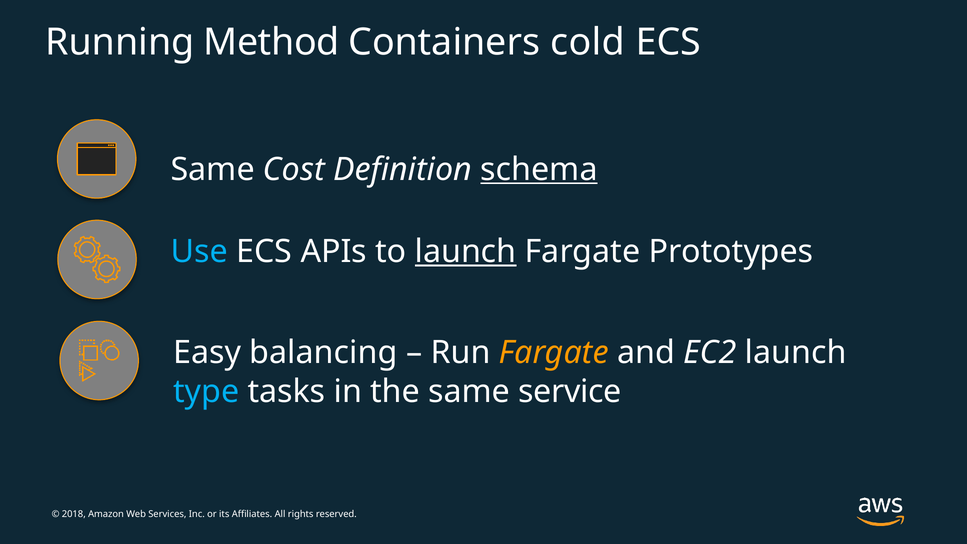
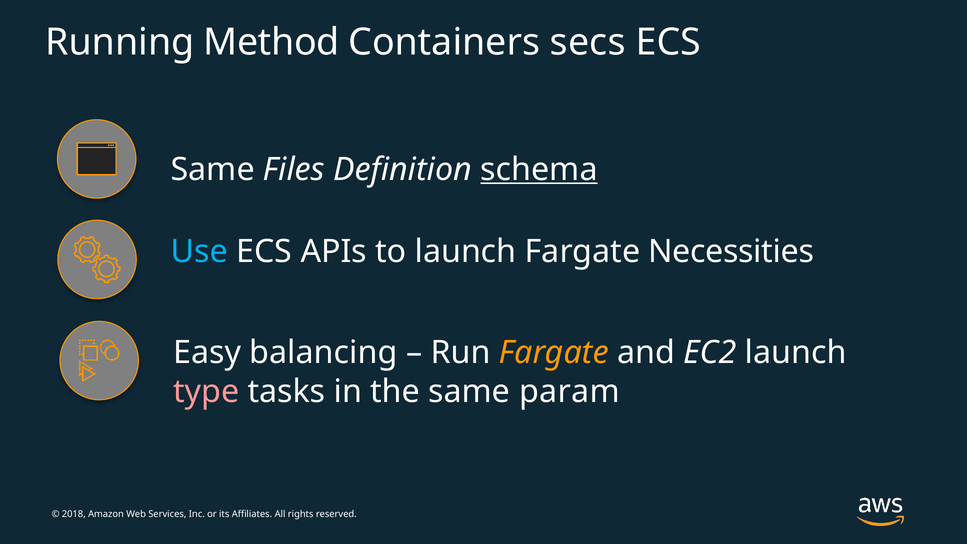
cold: cold -> secs (588, 42)
Cost: Cost -> Files (294, 169)
launch underline: present -> none (466, 252)
Prototypes: Prototypes -> Necessities (731, 252)
type colour: light blue -> pink (206, 391)
service: service -> param (570, 391)
